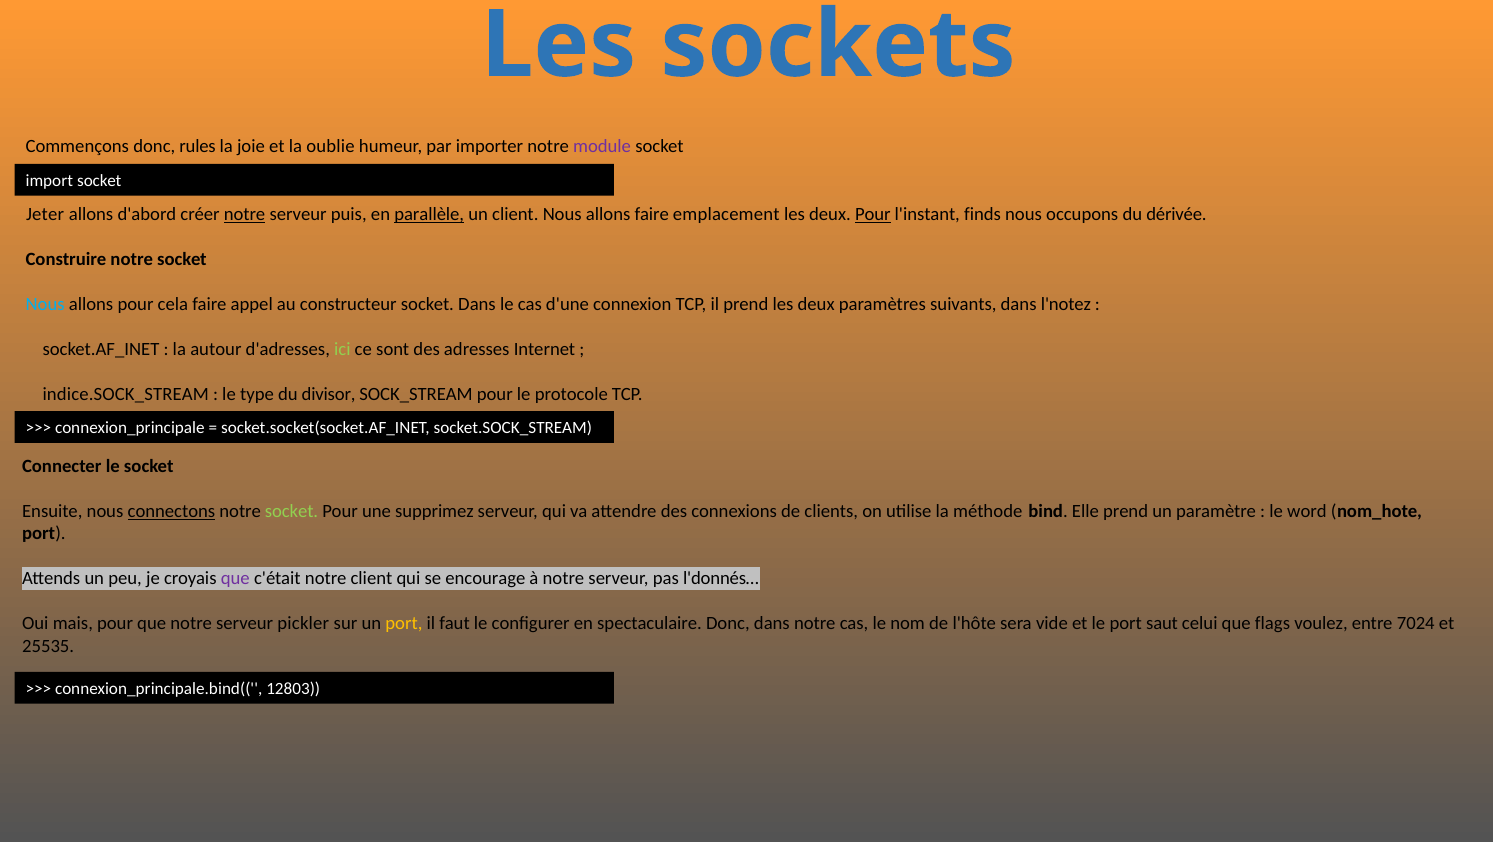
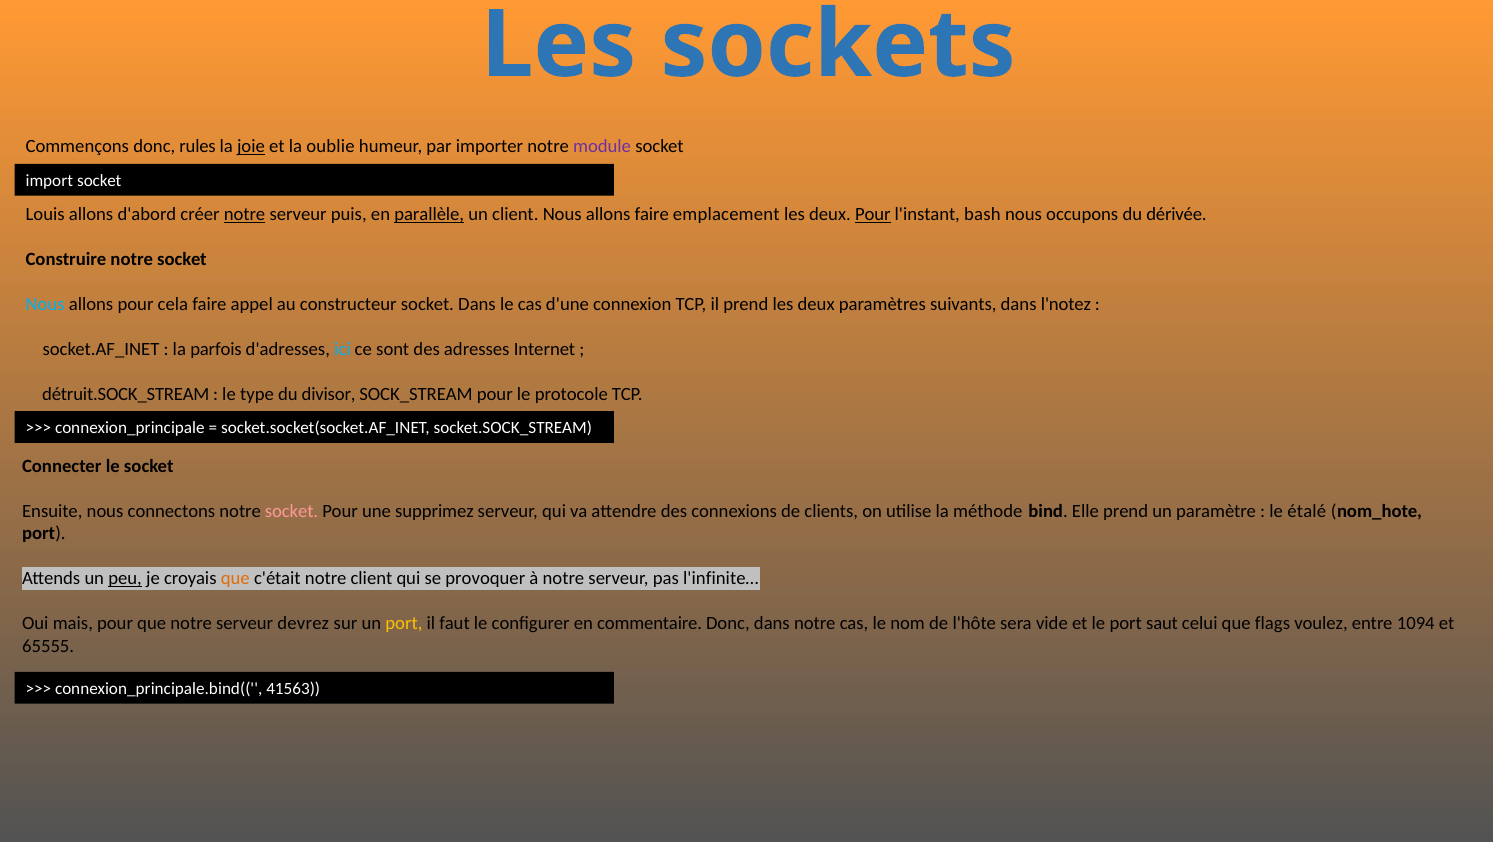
joie underline: none -> present (251, 147)
Jeter: Jeter -> Louis (45, 215)
finds: finds -> bash (982, 215)
autour: autour -> parfois (216, 349)
ici colour: light green -> light blue (342, 349)
indice.SOCK_STREAM: indice.SOCK_STREAM -> détruit.SOCK_STREAM (126, 394)
connectons underline: present -> none (171, 511)
socket colour: light green -> pink (292, 511)
word: word -> étalé (1307, 511)
peu underline: none -> present (125, 579)
que colour: purple -> orange (235, 579)
encourage: encourage -> provoquer (485, 579)
l'donnés…: l'donnés… -> l'infinite… (721, 579)
pickler: pickler -> devrez (303, 624)
spectaculaire: spectaculaire -> commentaire (650, 624)
7024: 7024 -> 1094 (1416, 624)
25535: 25535 -> 65555 (48, 646)
12803: 12803 -> 41563 (293, 689)
